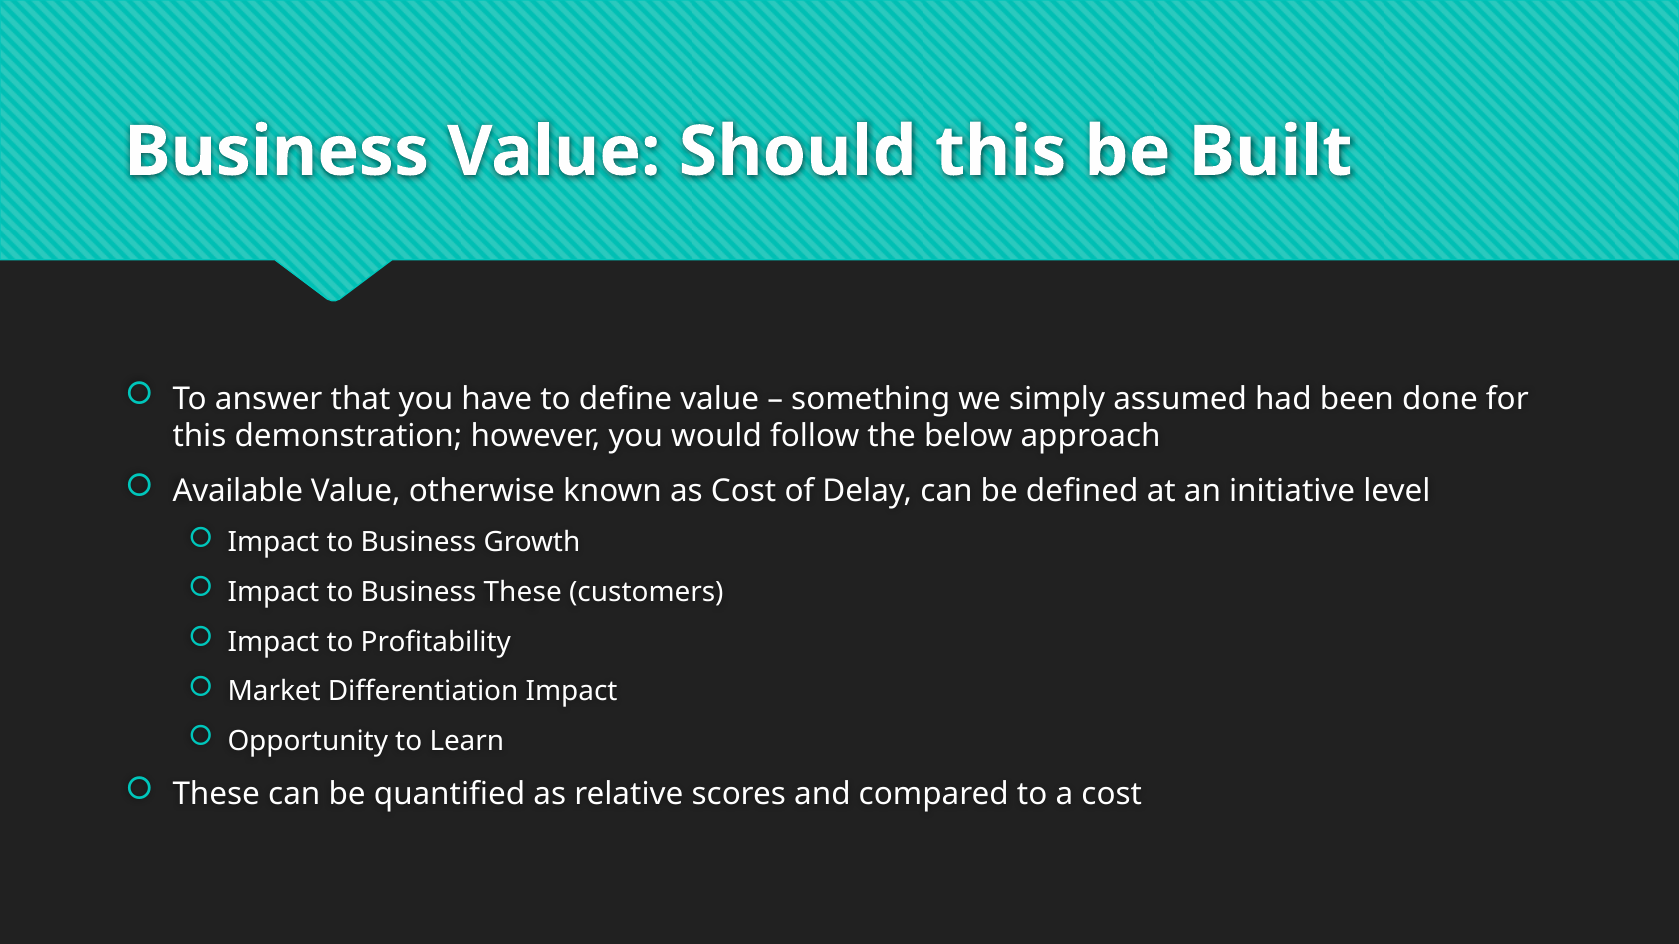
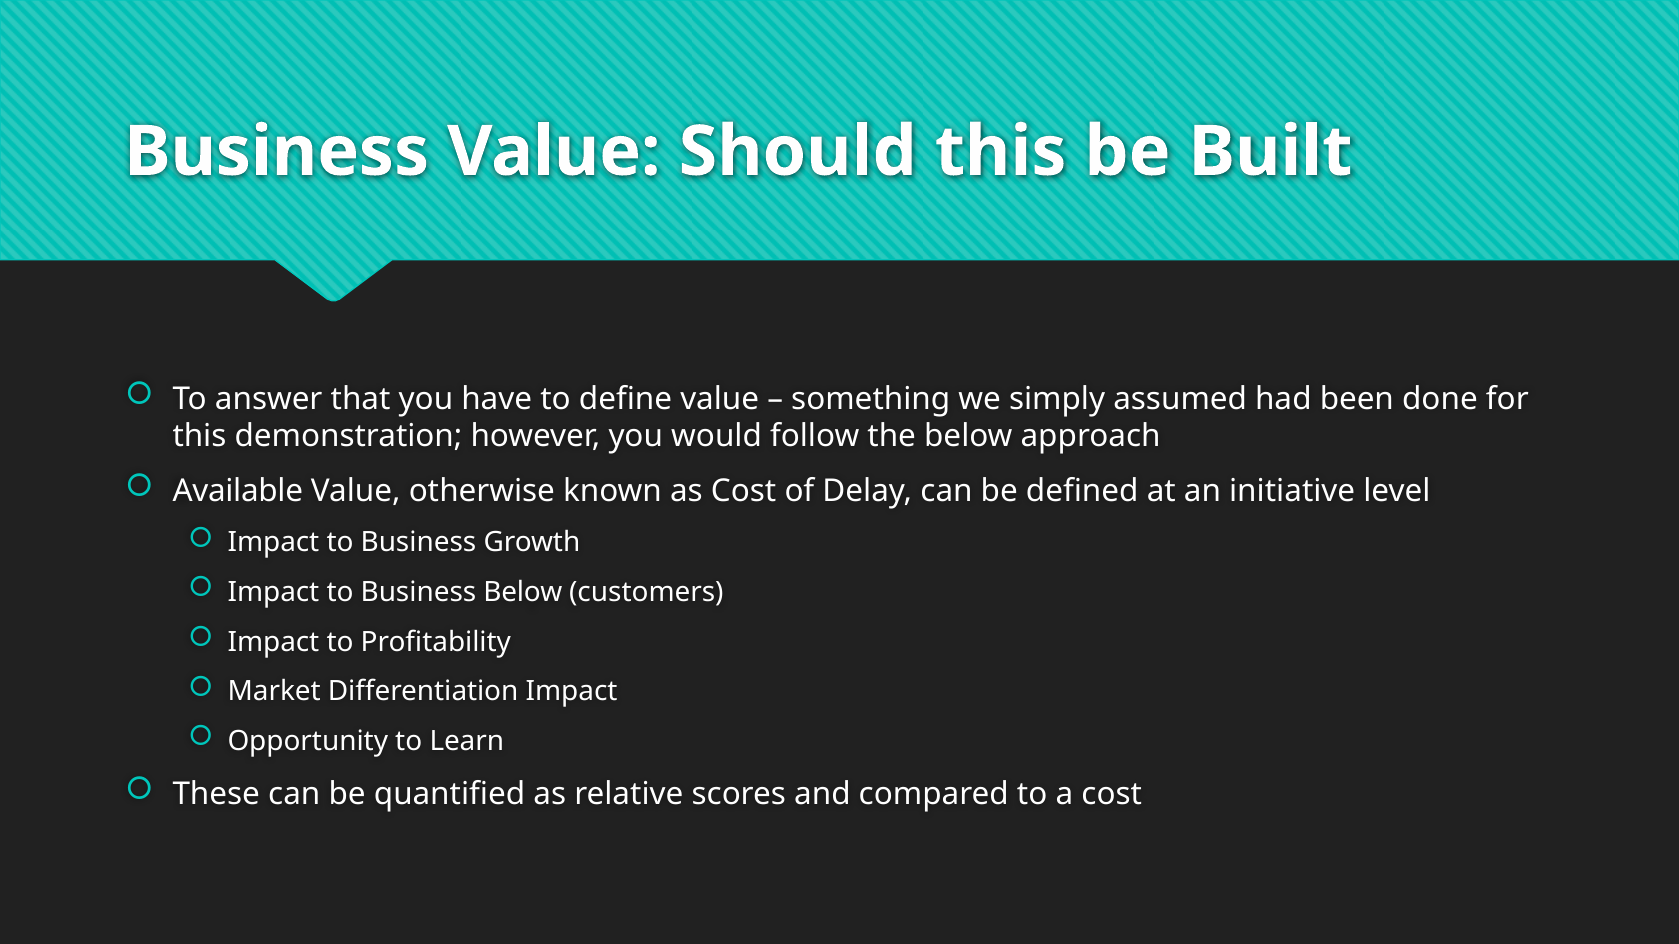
Business These: These -> Below (523, 593)
